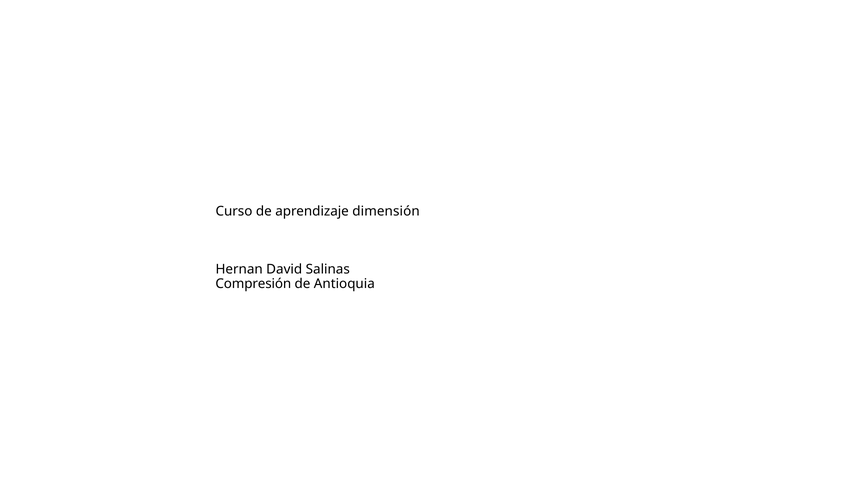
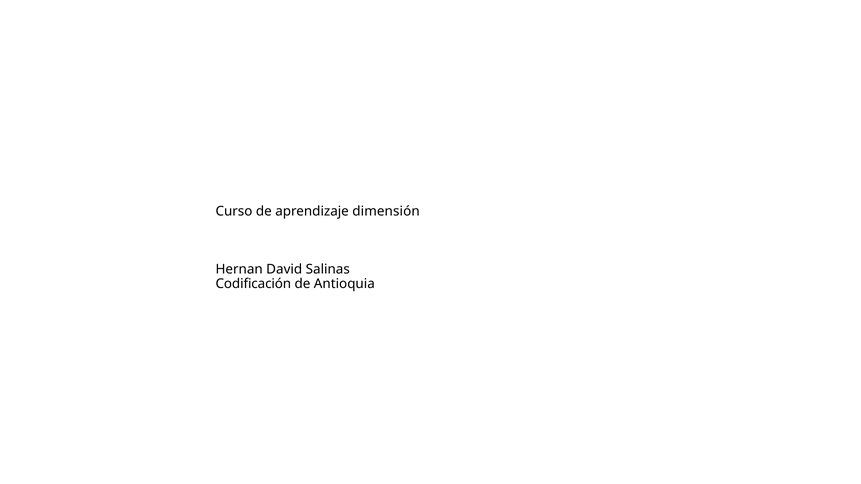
Compresión: Compresión -> Codificación (253, 284)
